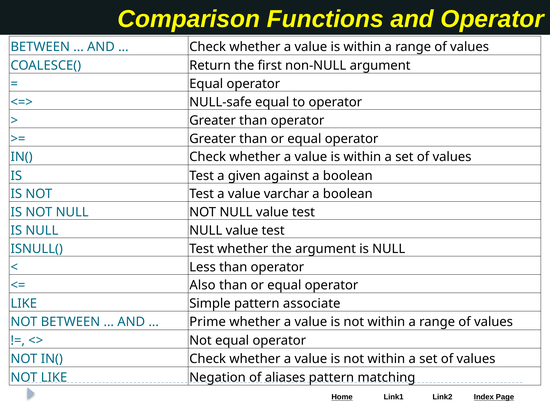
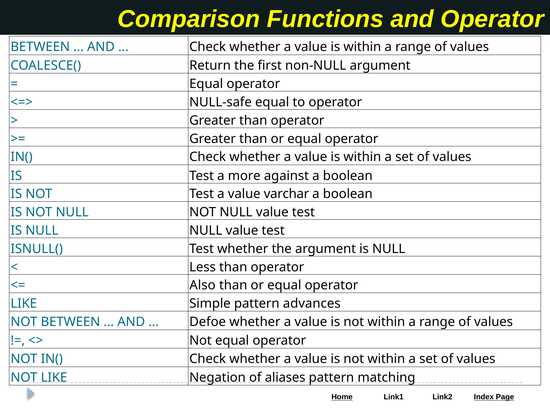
given: given -> more (244, 176)
associate: associate -> advances (312, 303)
Prime: Prime -> Defoe (208, 322)
